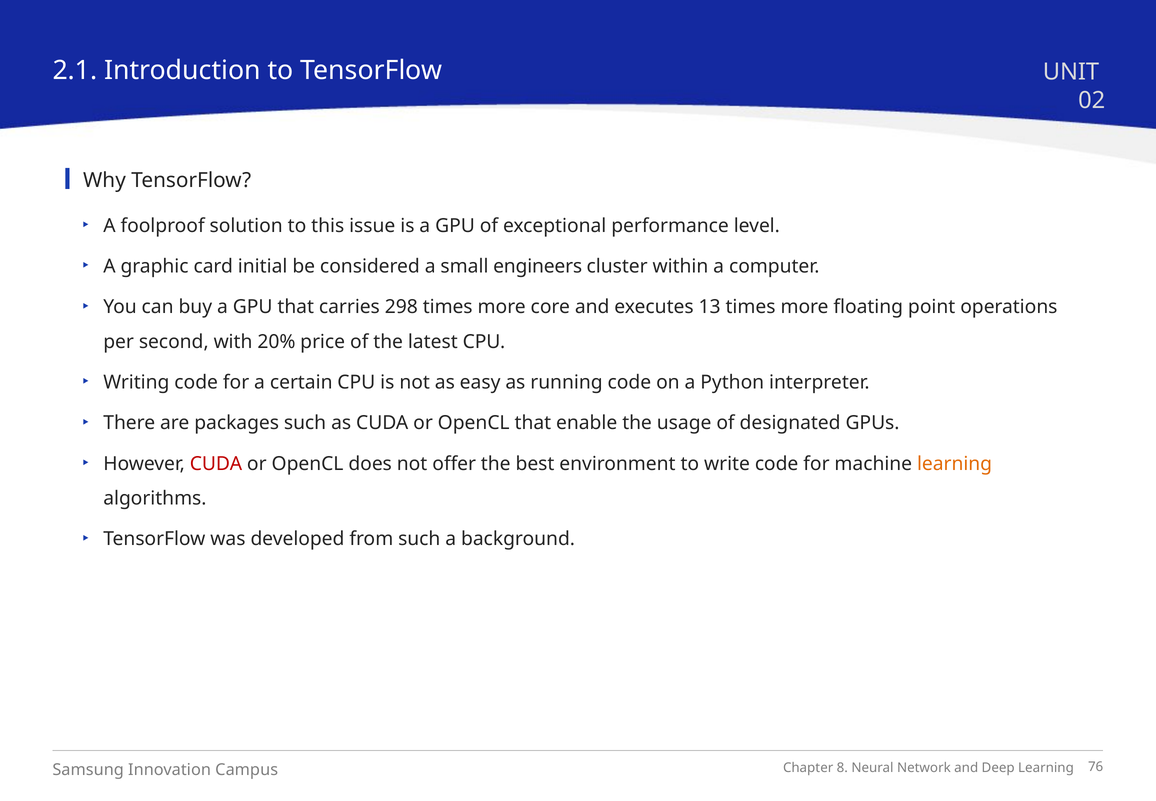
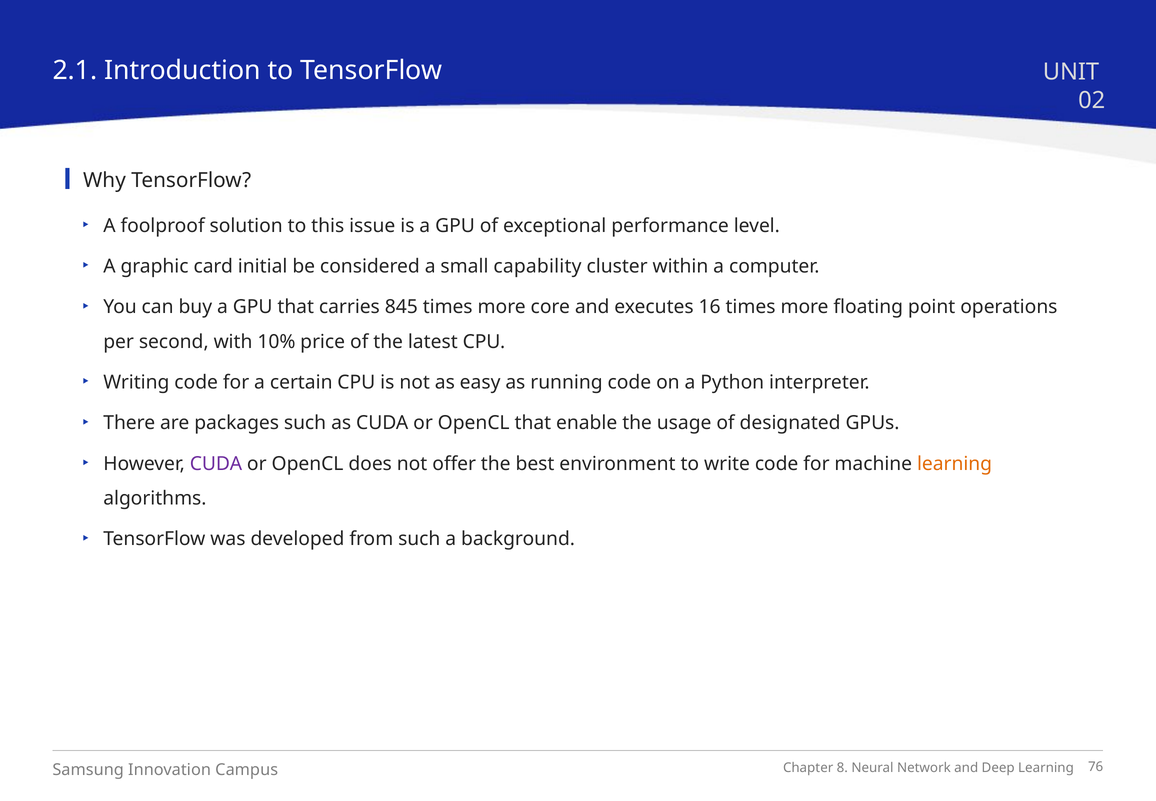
engineers: engineers -> capability (537, 266)
298: 298 -> 845 (401, 307)
13: 13 -> 16 (710, 307)
20%: 20% -> 10% (276, 342)
CUDA colour: red -> purple (216, 463)
